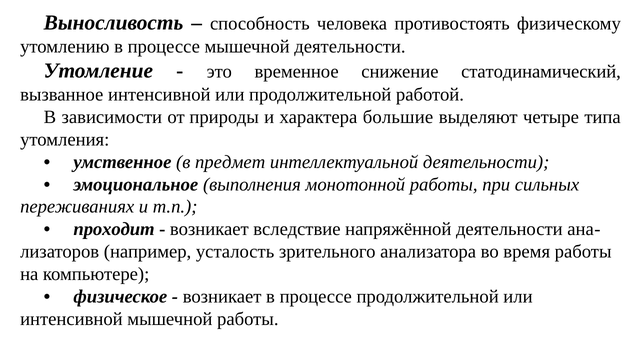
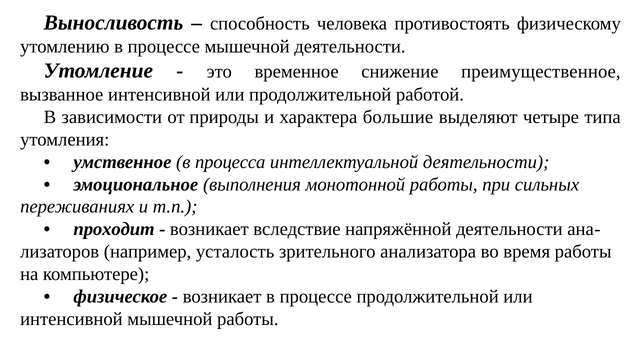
статодинамический: статодинамический -> преимущественное (541, 72)
предмет: предмет -> процесса (230, 162)
